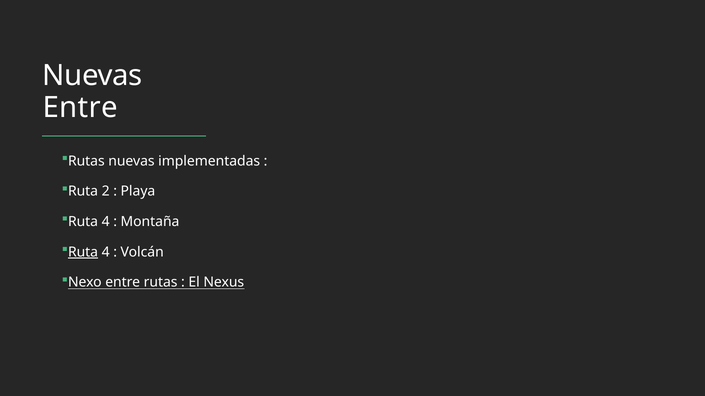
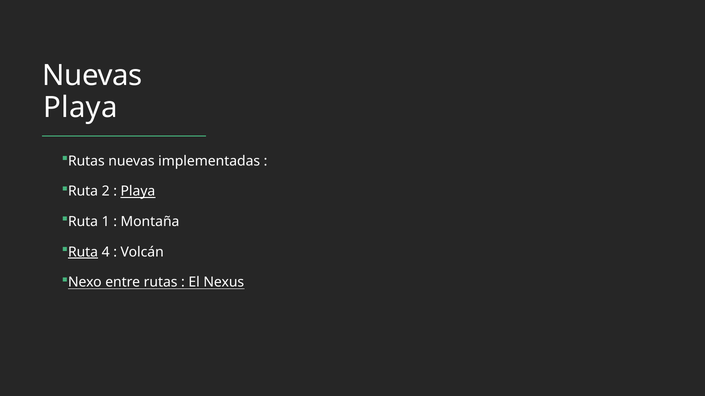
Entre: Entre -> Playa (80, 108)
Playa underline: none -> present (138, 192)
4: 4 -> 1 (106, 222)
